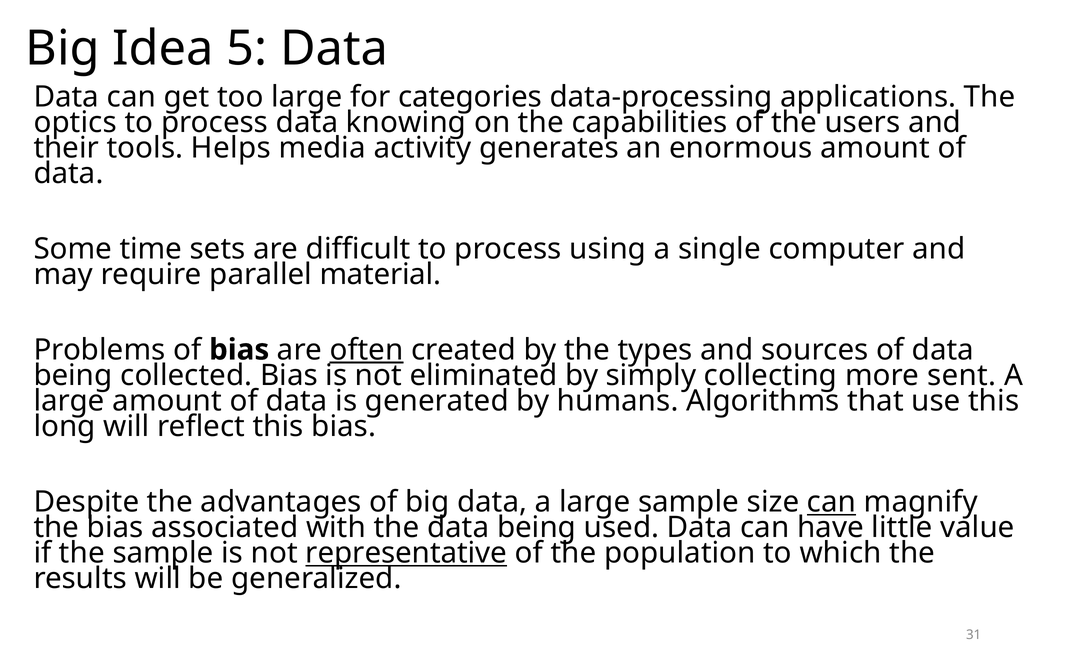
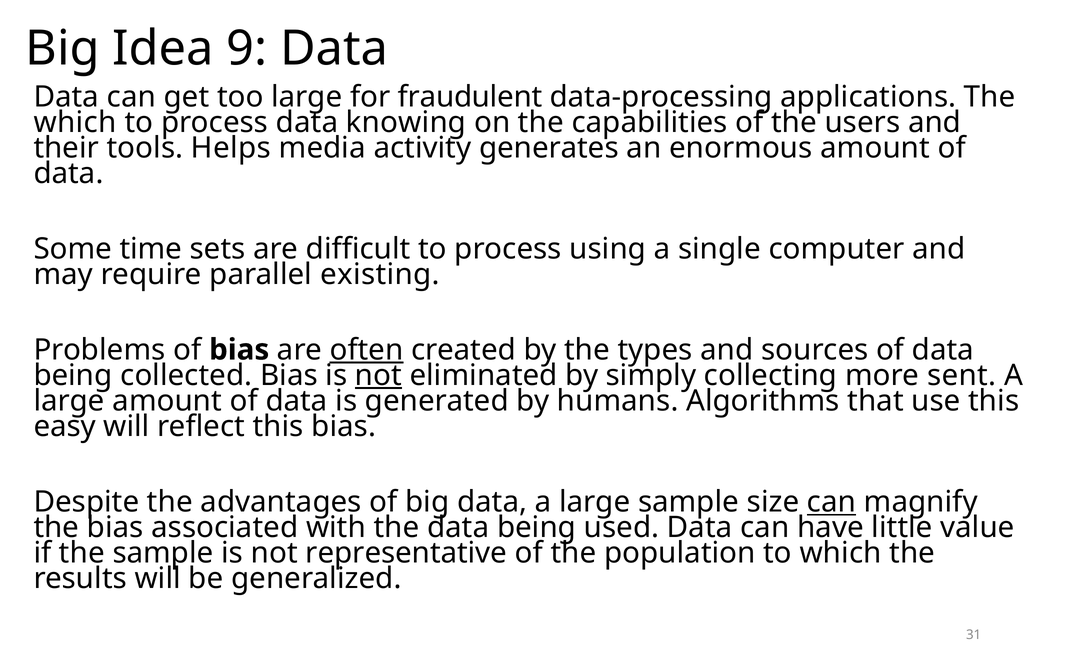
5: 5 -> 9 (247, 48)
categories: categories -> fraudulent (470, 97)
optics: optics -> which (75, 122)
material: material -> existing (380, 274)
not underline: none -> present (378, 375)
long: long -> easy (65, 426)
representative underline: present -> none (406, 553)
